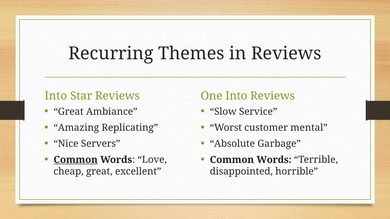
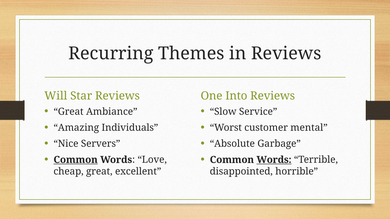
Into: Into -> Will (56, 96)
Replicating: Replicating -> Individuals (130, 128)
Words underline: none -> present (274, 160)
